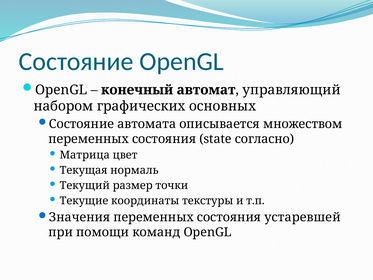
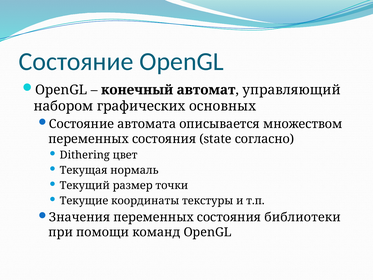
Матрица: Матрица -> Dithering (85, 155)
устаревшей: устаревшей -> библиотеки (303, 217)
